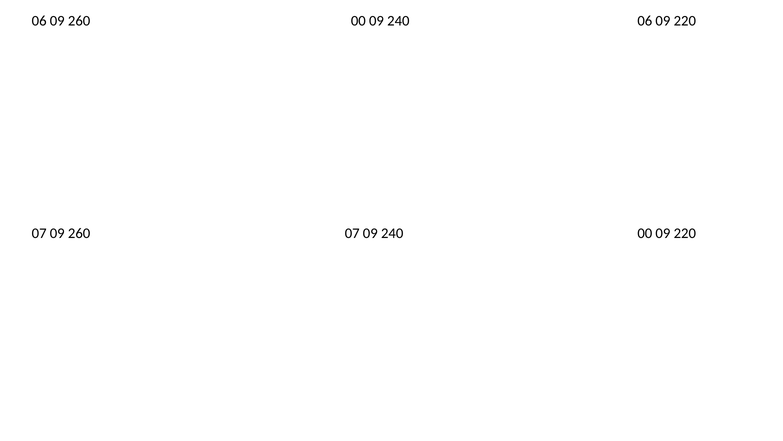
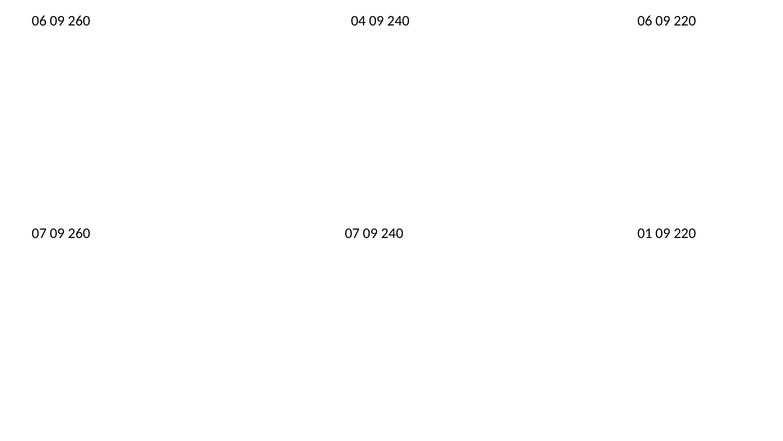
260 00: 00 -> 04 (358, 21)
240 00: 00 -> 01 (645, 233)
